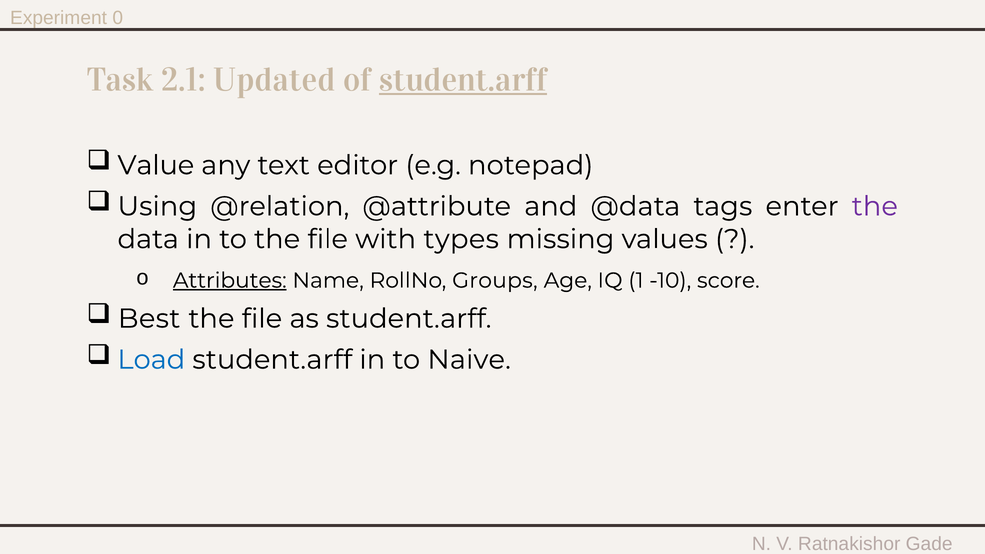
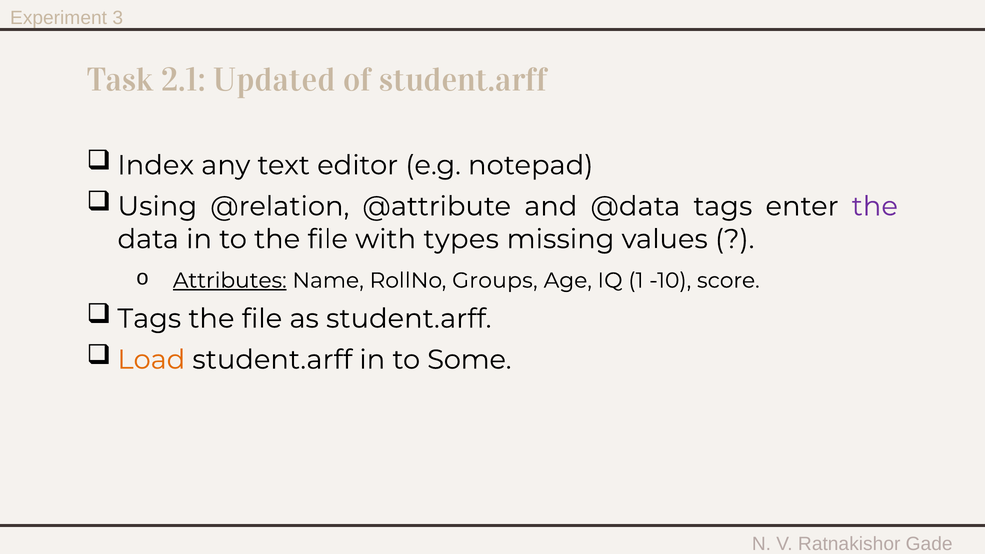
0: 0 -> 3 (118, 18)
student.arff underline: present -> none (463, 80)
Value: Value -> Index (156, 165)
Best: Best -> Tags (149, 319)
Load colour: blue -> orange (151, 360)
Naive: Naive -> Some (469, 360)
